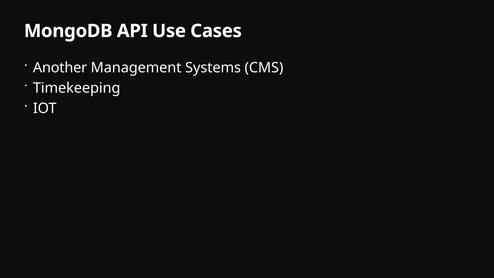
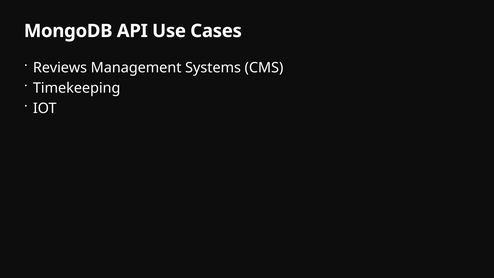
Another: Another -> Reviews (60, 68)
